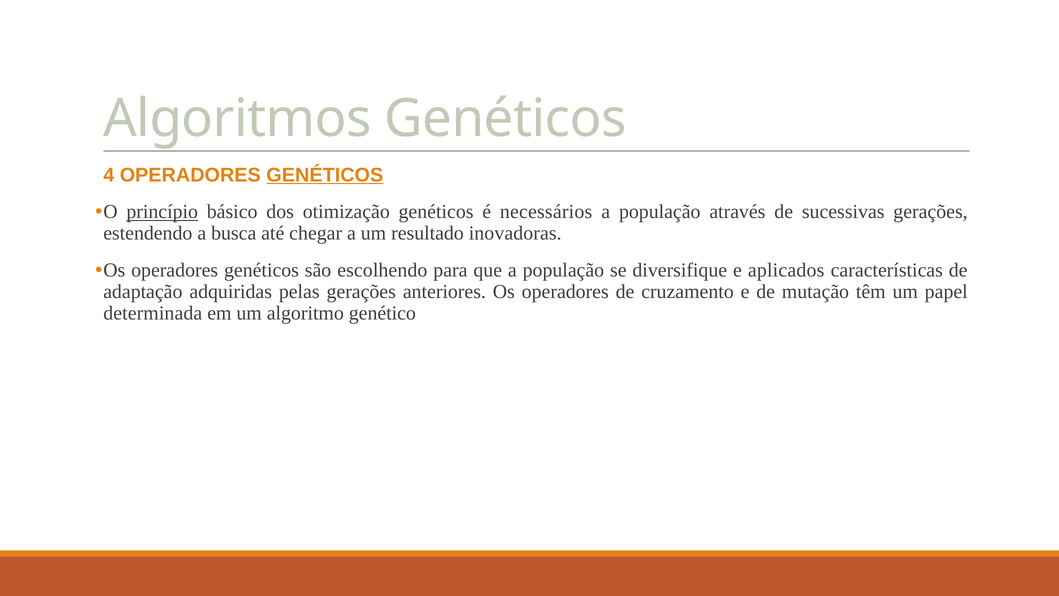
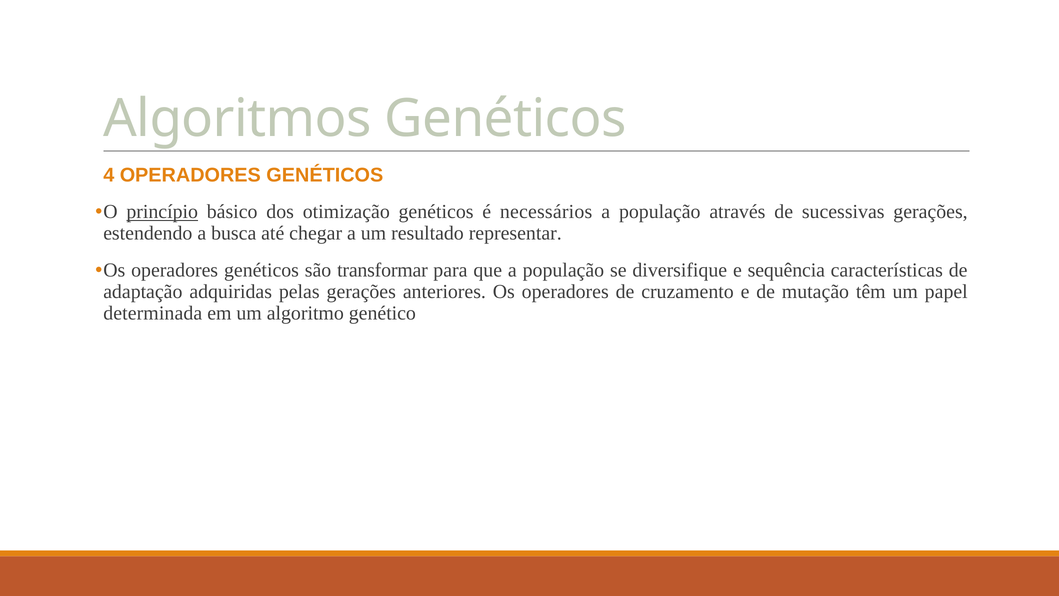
GENÉTICOS underline: present -> none (325, 175)
inovadoras: inovadoras -> representar (515, 233)
escolhendo: escolhendo -> transformar (382, 270)
aplicados: aplicados -> sequência (786, 270)
